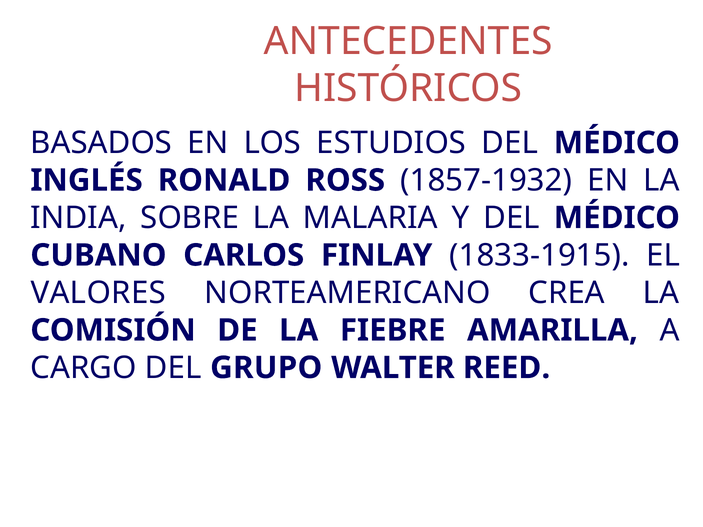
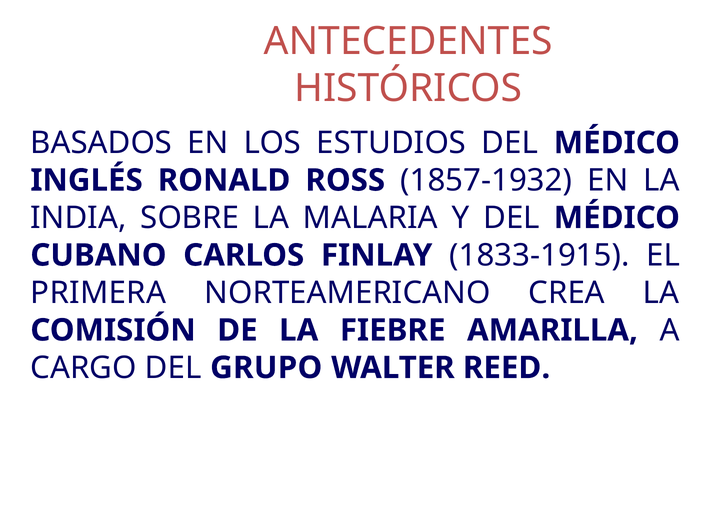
VALORES: VALORES -> PRIMERA (98, 293)
